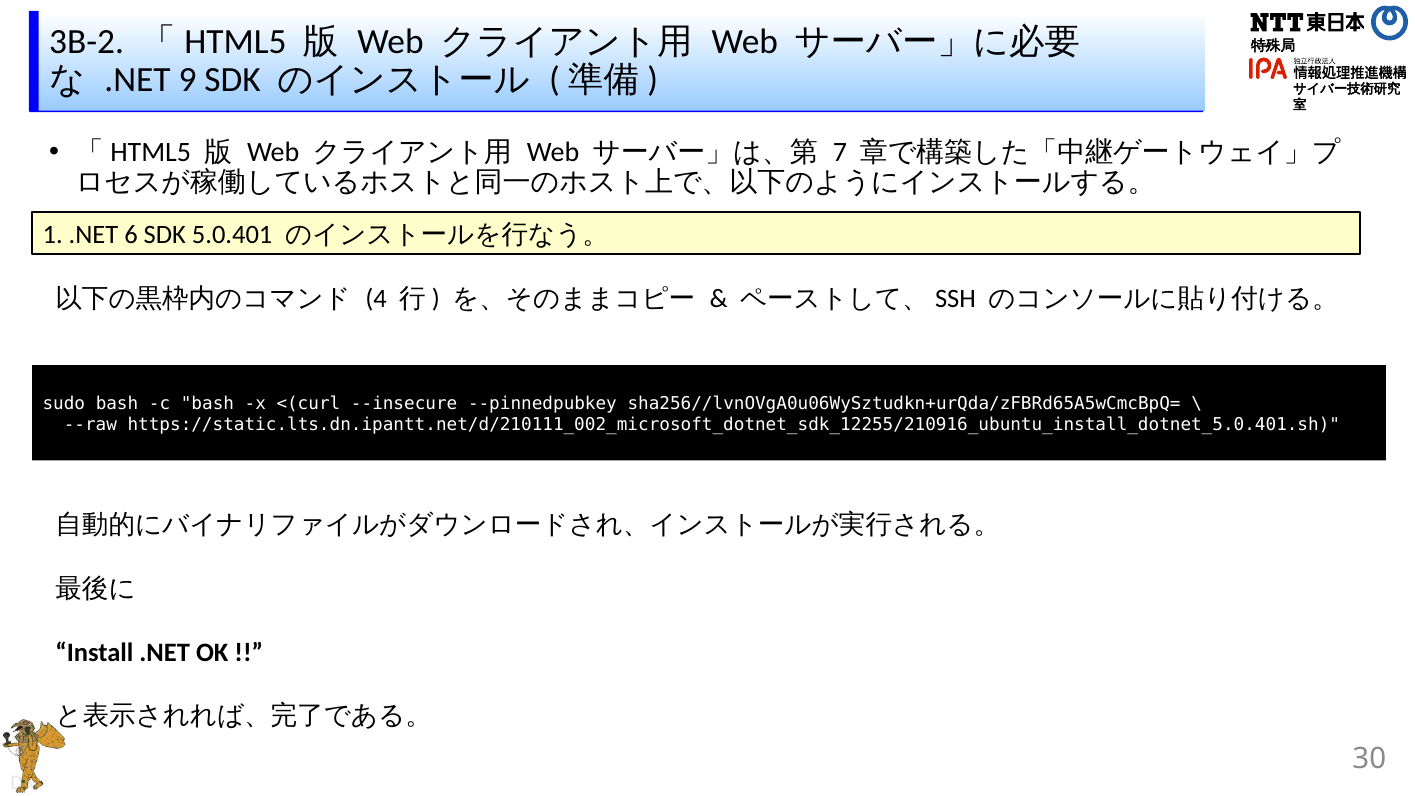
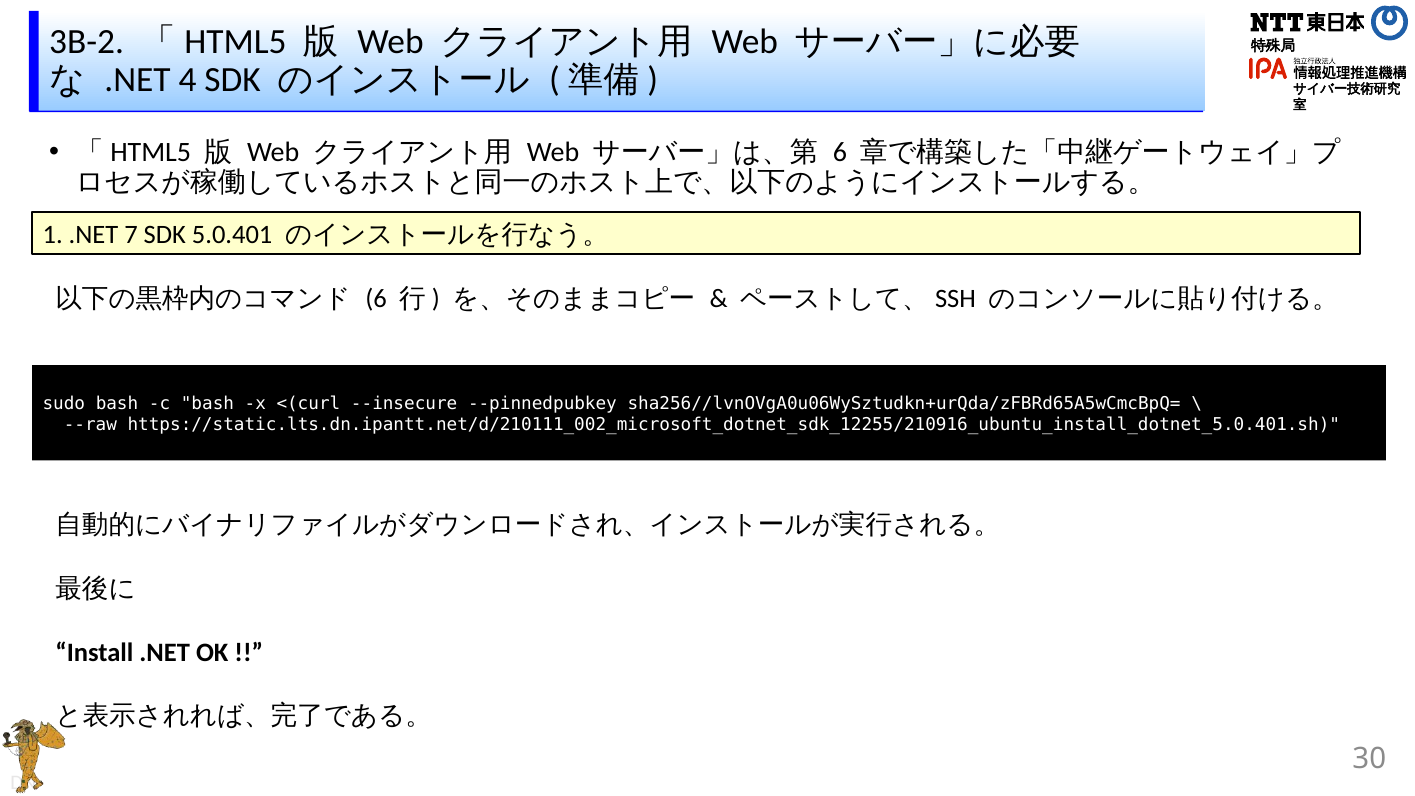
9: 9 -> 4 (187, 80)
7: 7 -> 6 (840, 152)
6: 6 -> 7 (131, 235)
4: 4 -> 6 (376, 299)
